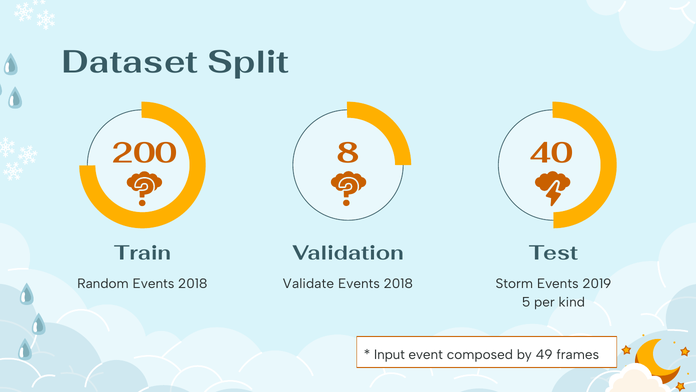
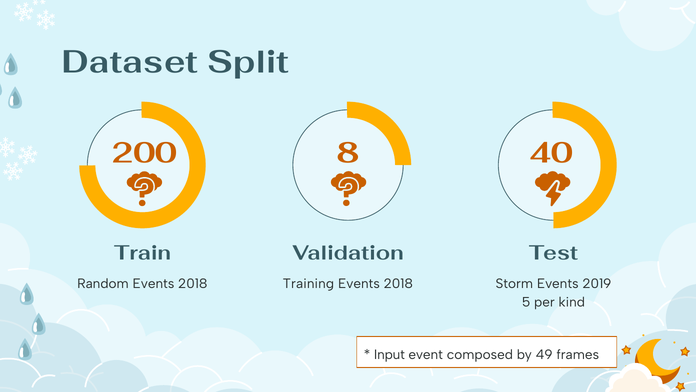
Validate: Validate -> Training (308, 283)
